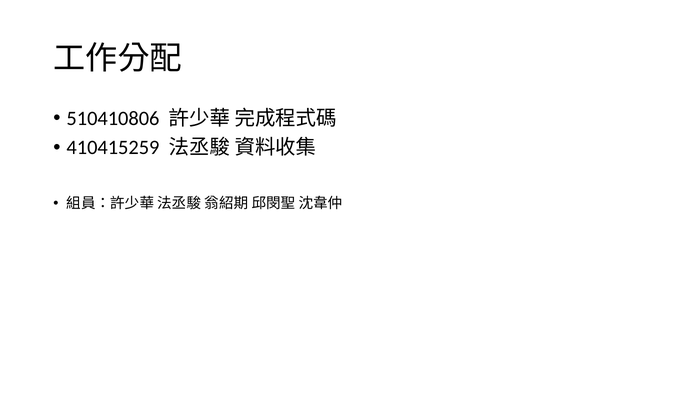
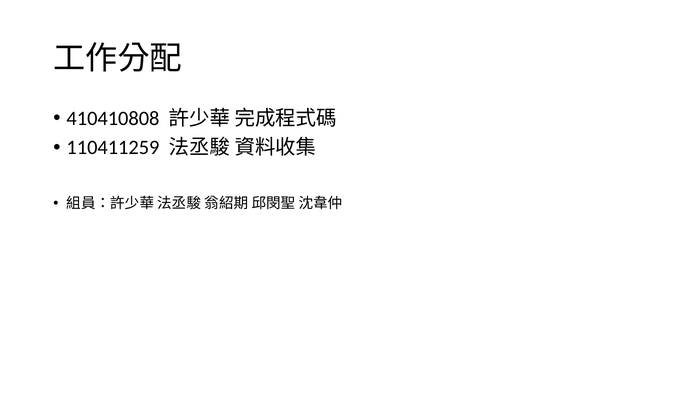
510410806: 510410806 -> 410410808 (113, 118)
410415259: 410415259 -> 110411259 (113, 148)
